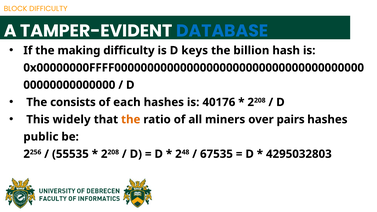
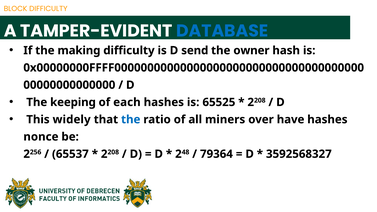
keys: keys -> send (195, 50)
billion: billion -> owner (251, 50)
consists: consists -> keeping (73, 102)
40176: 40176 -> 65525 (219, 102)
the colour: orange -> blue (131, 120)
pairs: pairs -> have (291, 120)
public: public -> nonce (41, 137)
55535: 55535 -> 65537 (70, 154)
67535: 67535 -> 79364 (216, 154)
4295032803: 4295032803 -> 3592568327 (299, 154)
